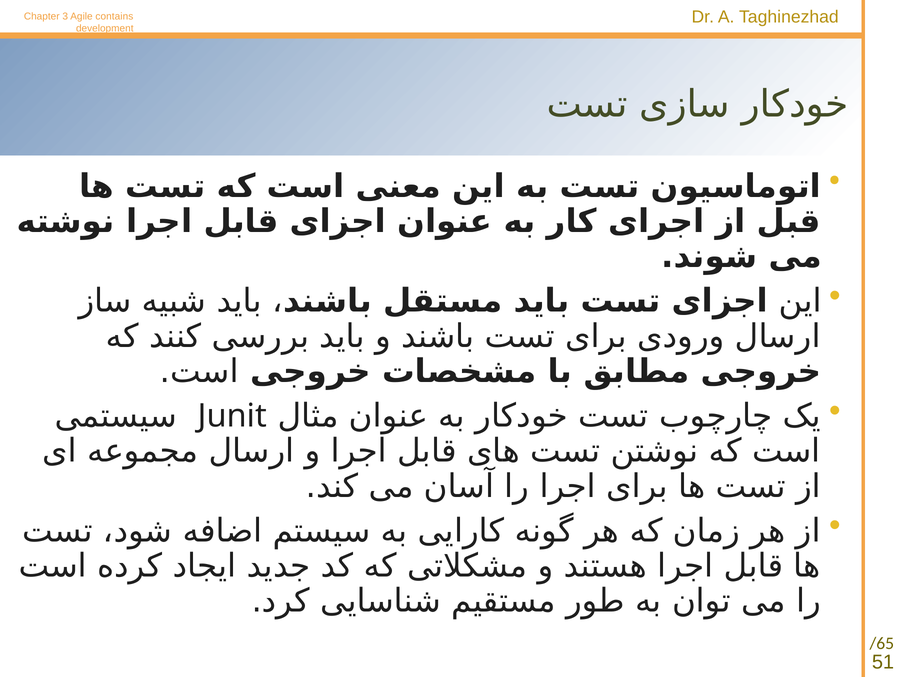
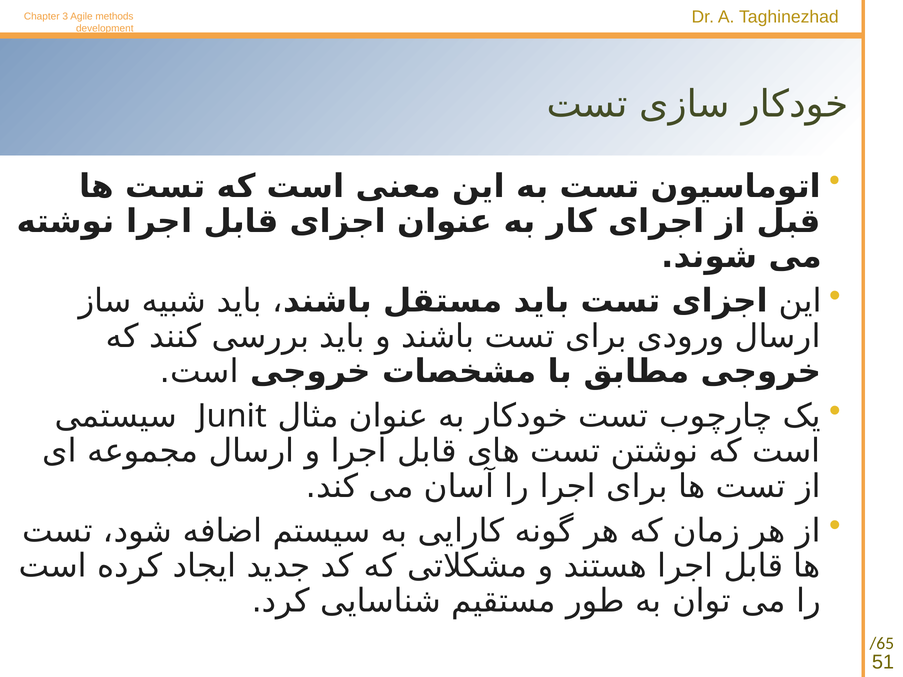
contains: contains -> methods (114, 17)
